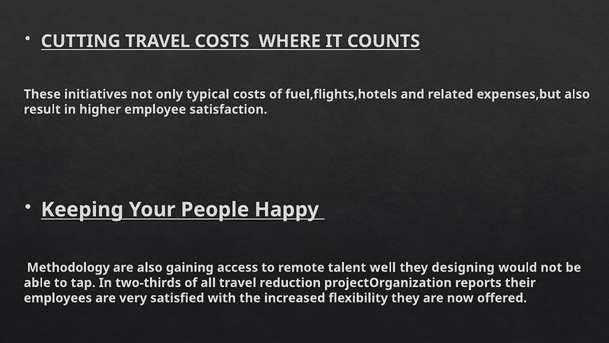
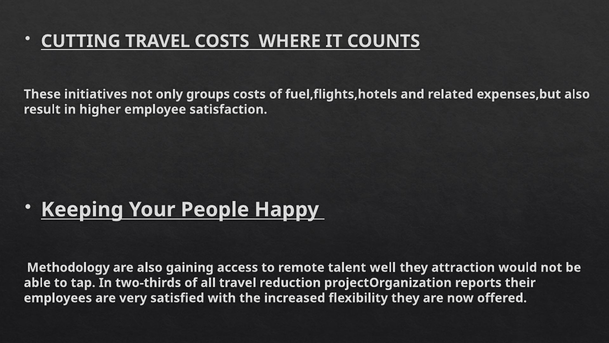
typical: typical -> groups (208, 94)
designing: designing -> attraction (463, 267)
